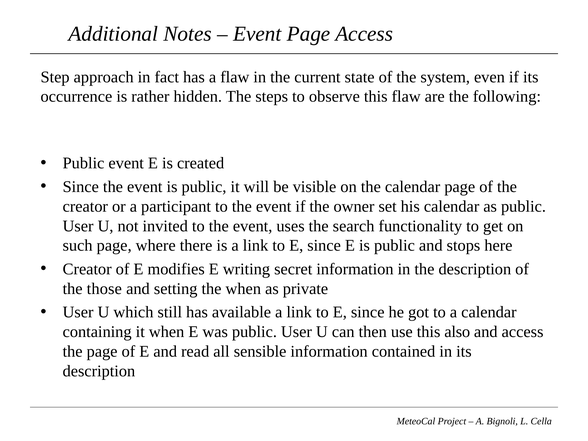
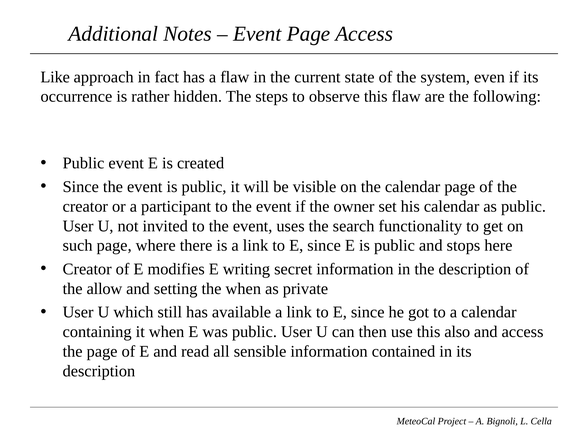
Step: Step -> Like (55, 77)
those: those -> allow (104, 289)
